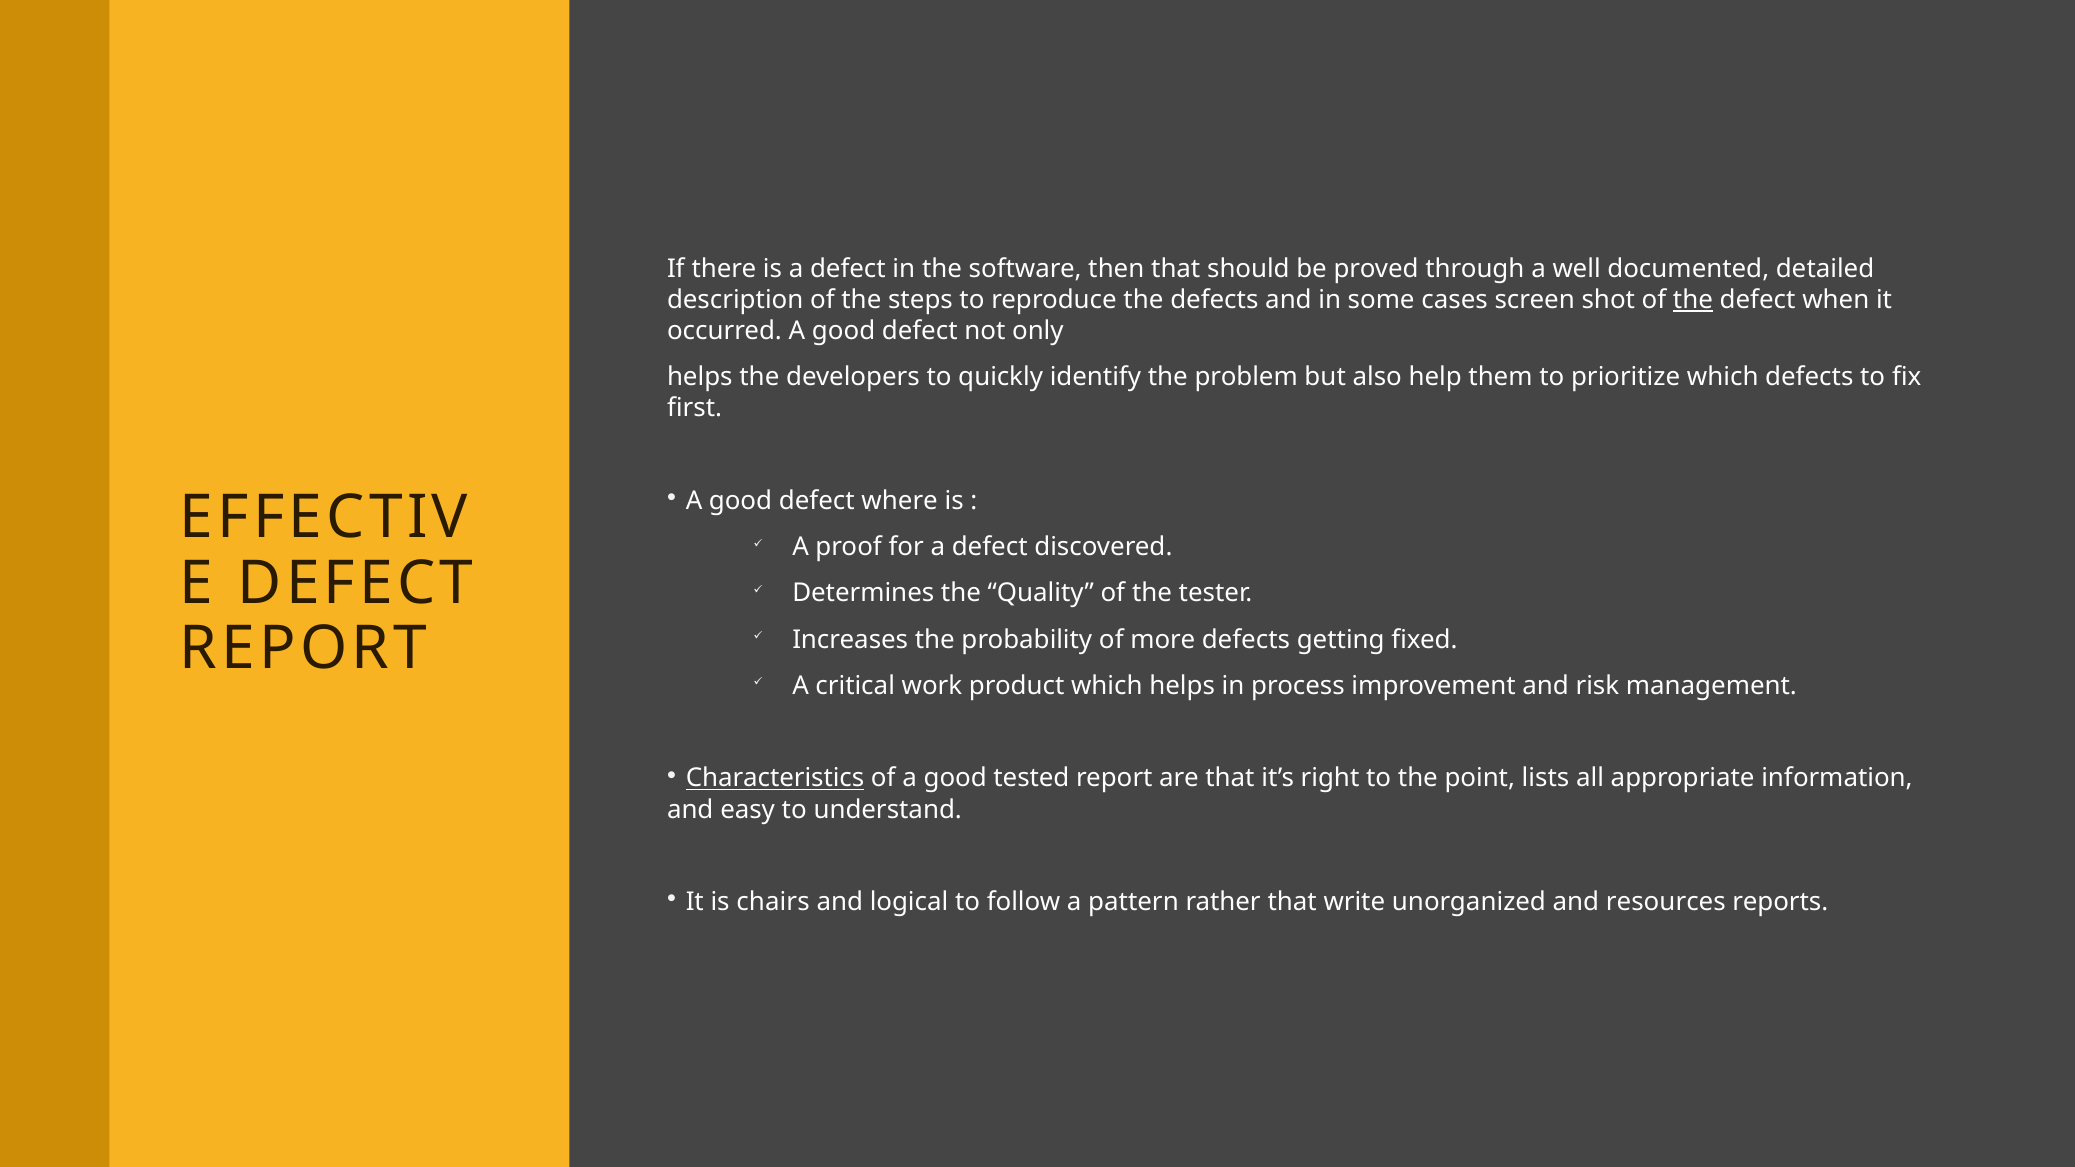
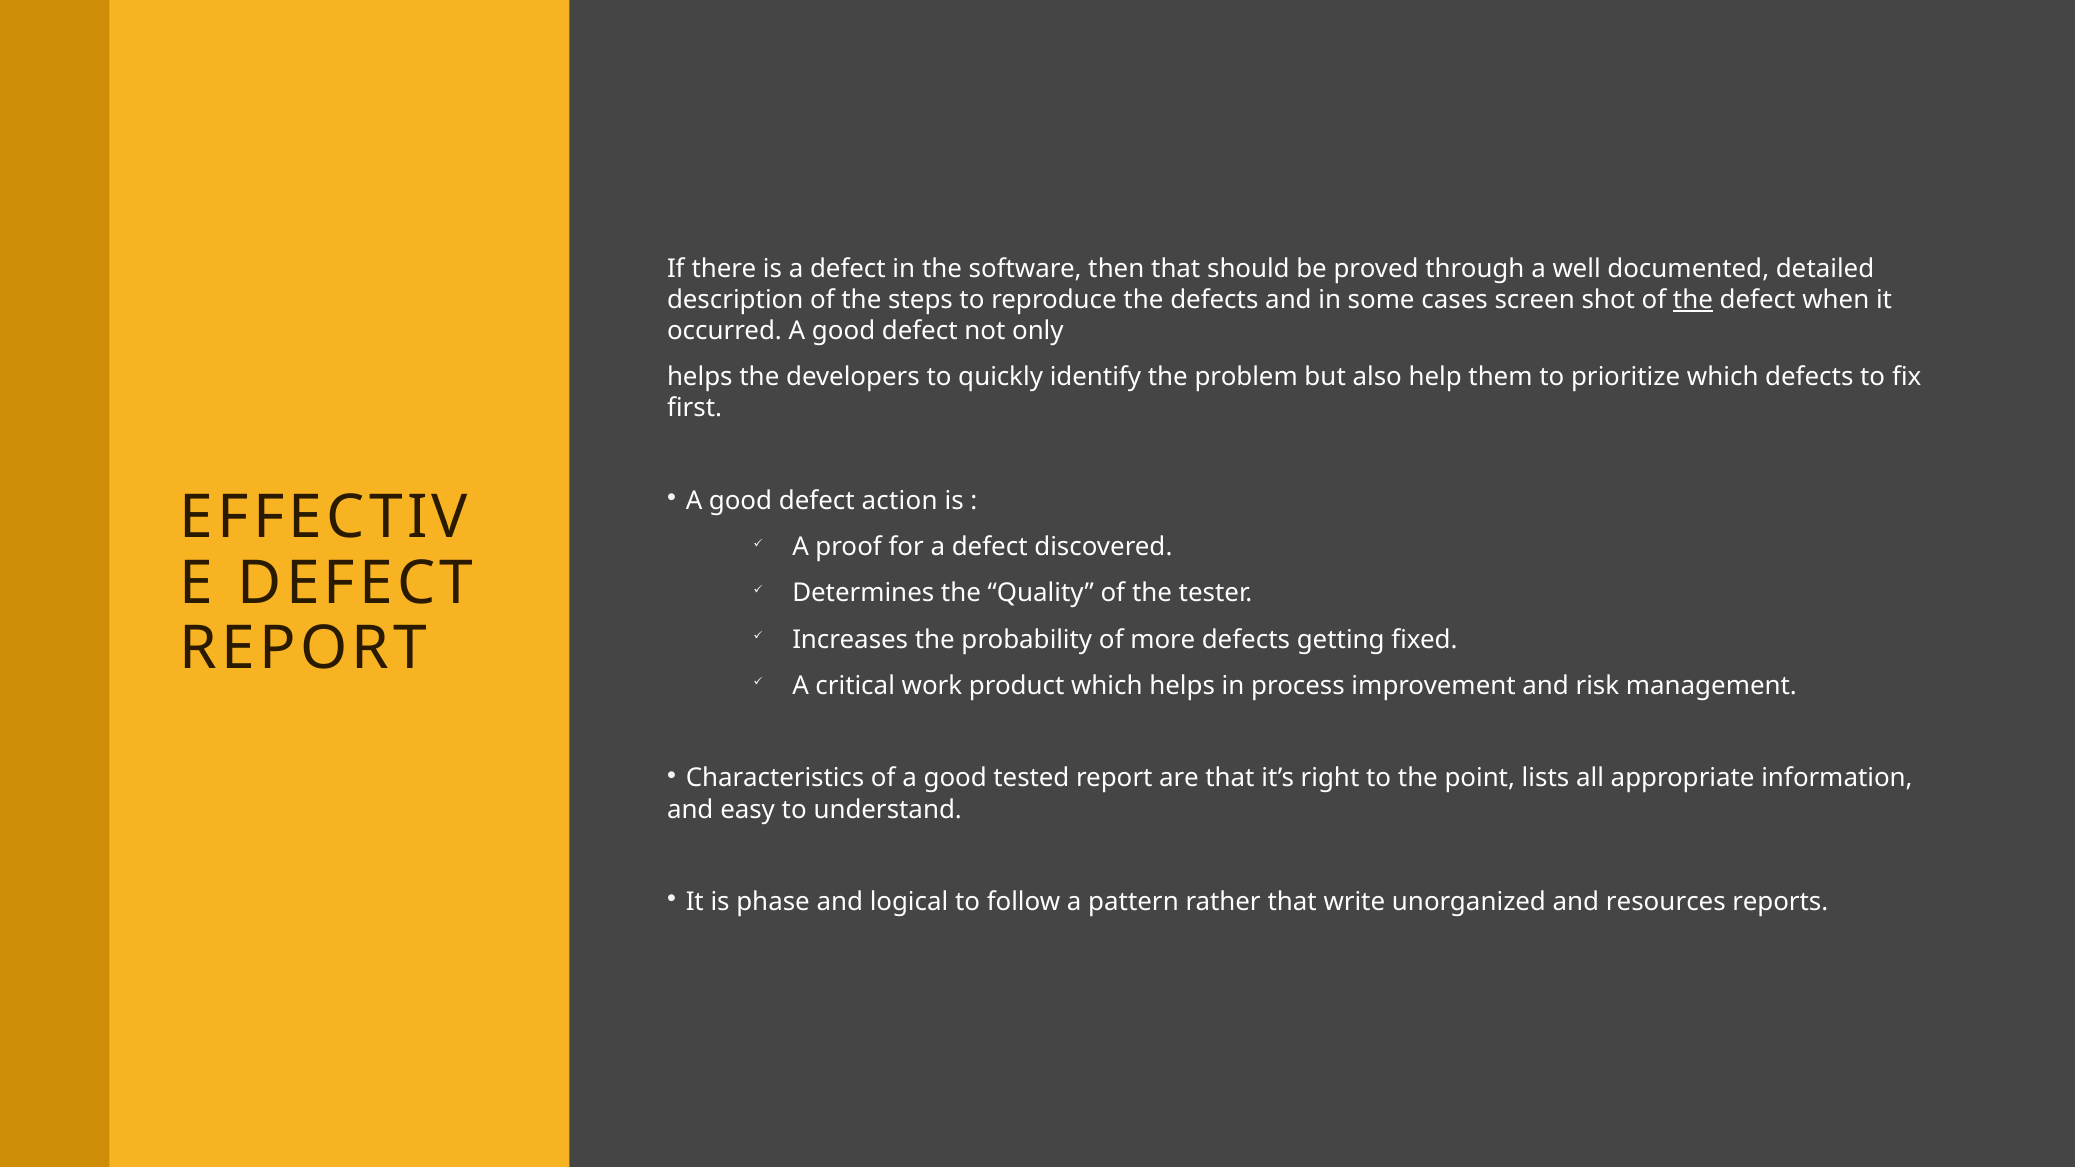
where: where -> action (900, 501)
Characteristics underline: present -> none (775, 778)
chairs: chairs -> phase (773, 902)
